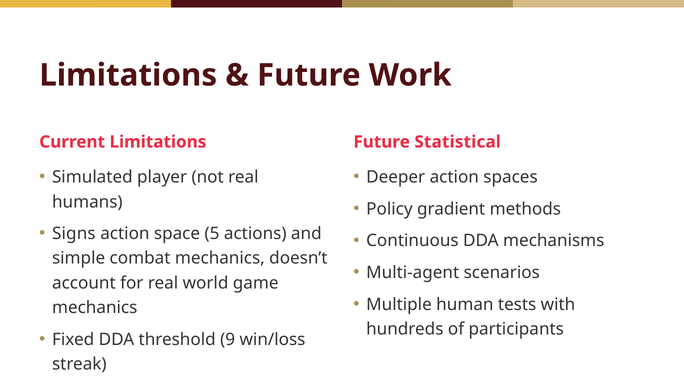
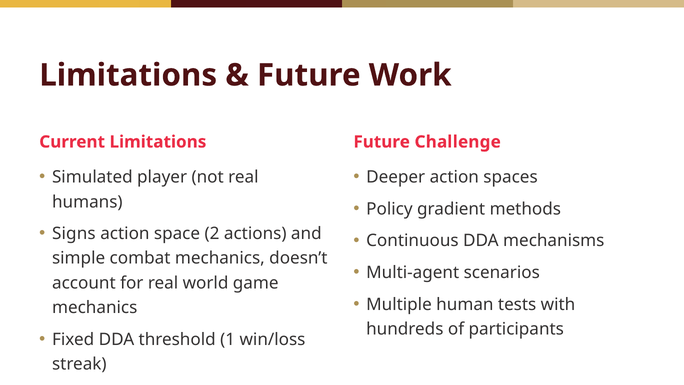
Statistical: Statistical -> Challenge (458, 142)
5: 5 -> 2 (212, 234)
9: 9 -> 1 (228, 339)
